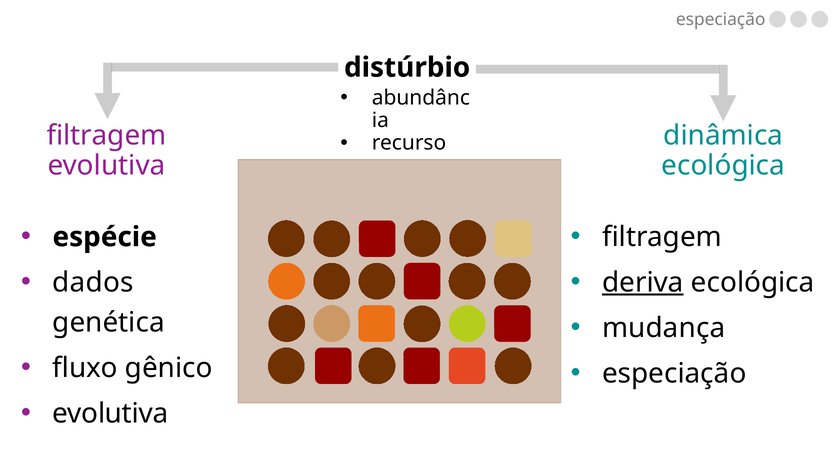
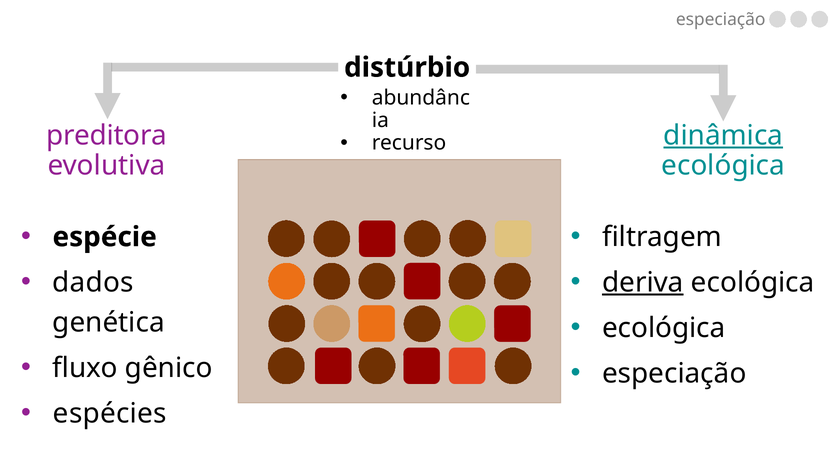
filtragem: filtragem -> preditora (107, 136)
dinâmica underline: none -> present (723, 136)
mudança: mudança -> ecológica (664, 328)
evolutiva: evolutiva -> espécies (110, 414)
